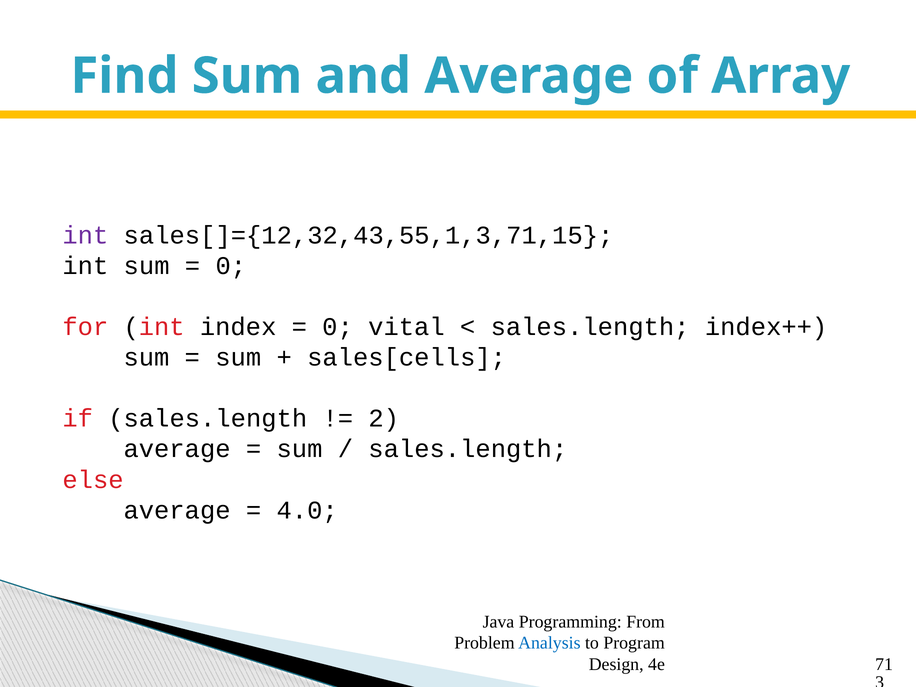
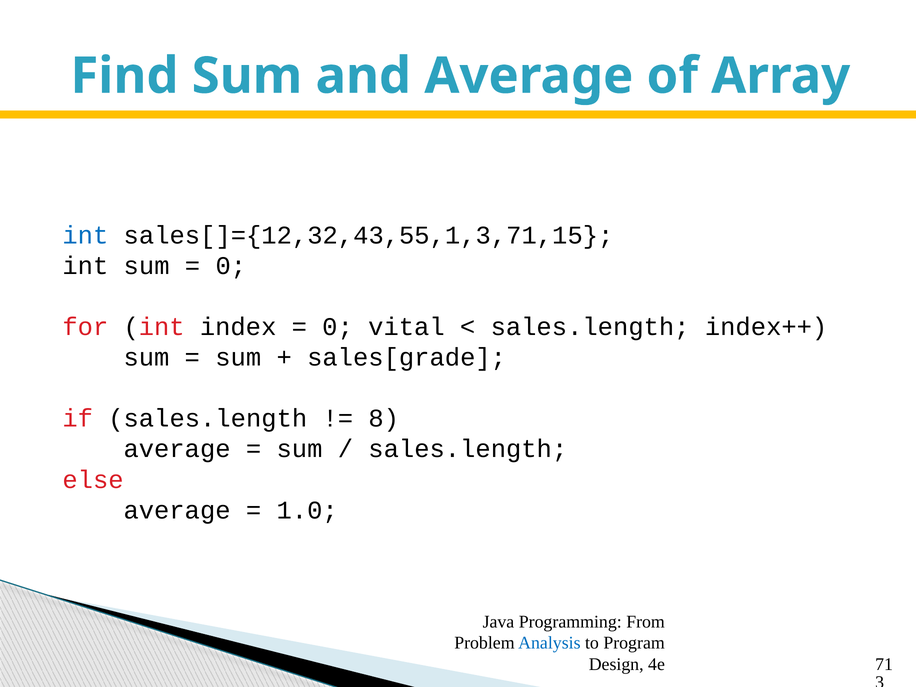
int colour: purple -> blue (85, 235)
sales[cells: sales[cells -> sales[grade (407, 357)
2: 2 -> 8 (384, 419)
4.0: 4.0 -> 1.0 (307, 510)
